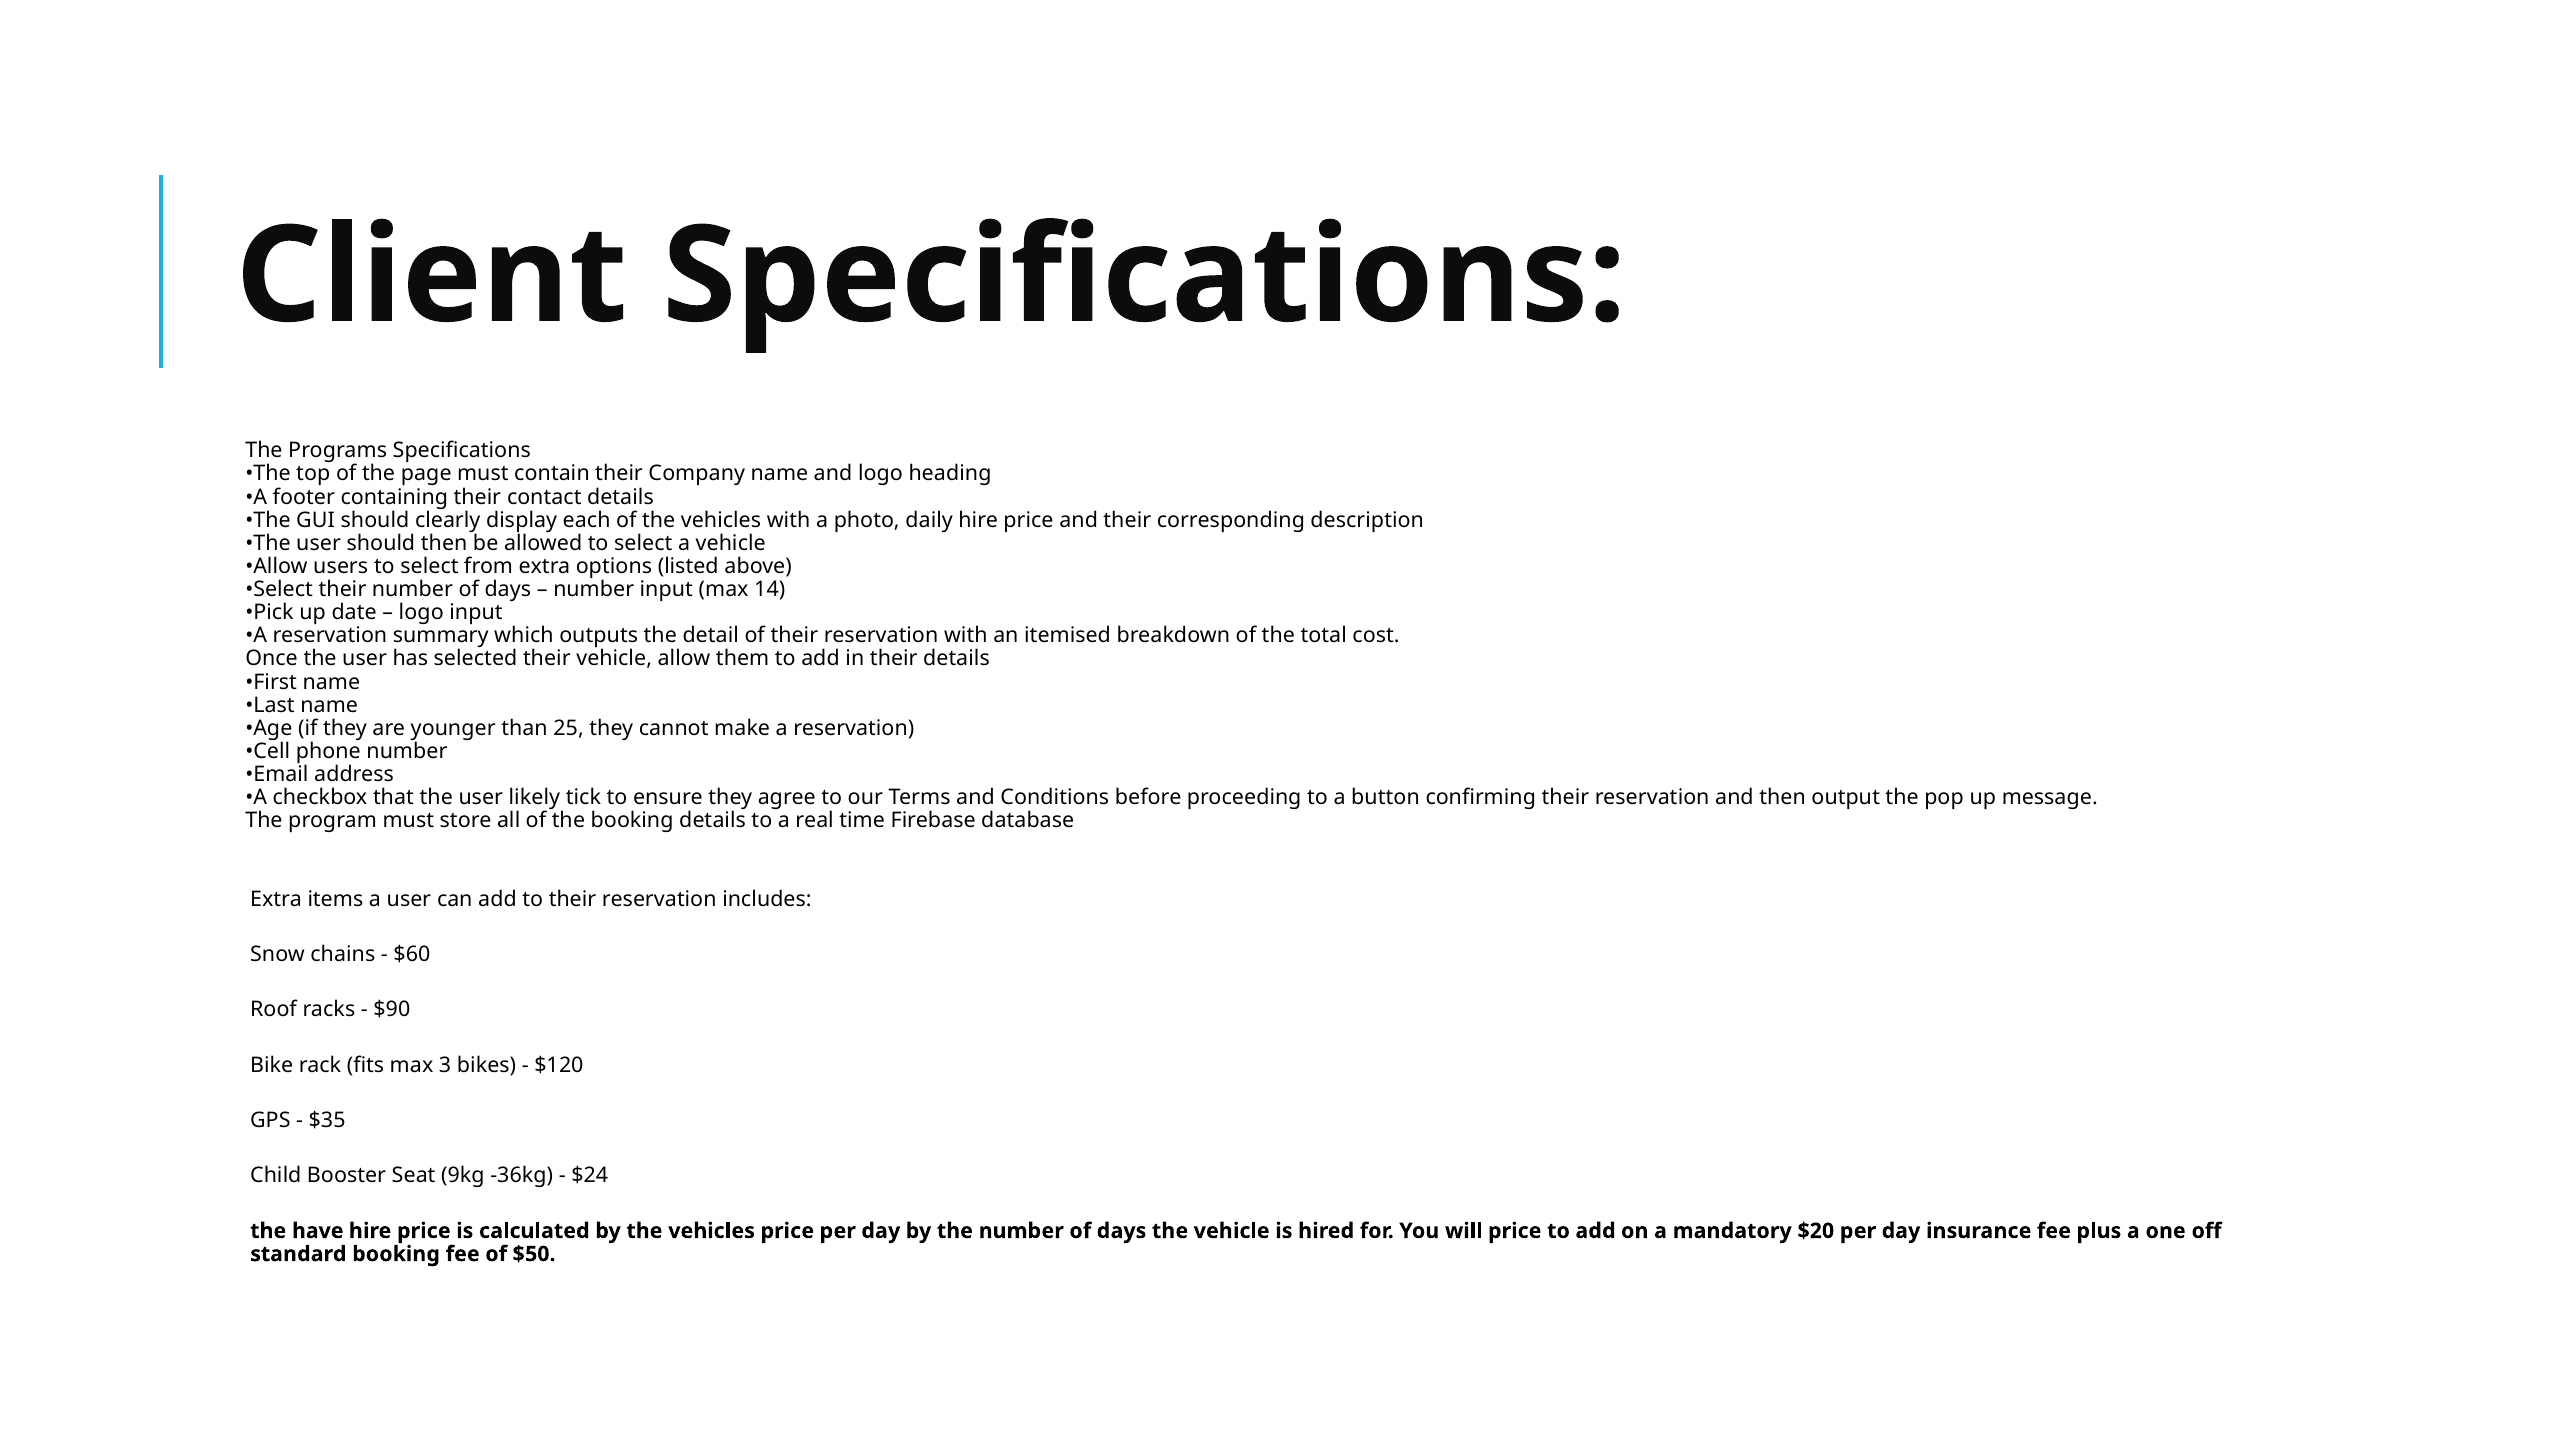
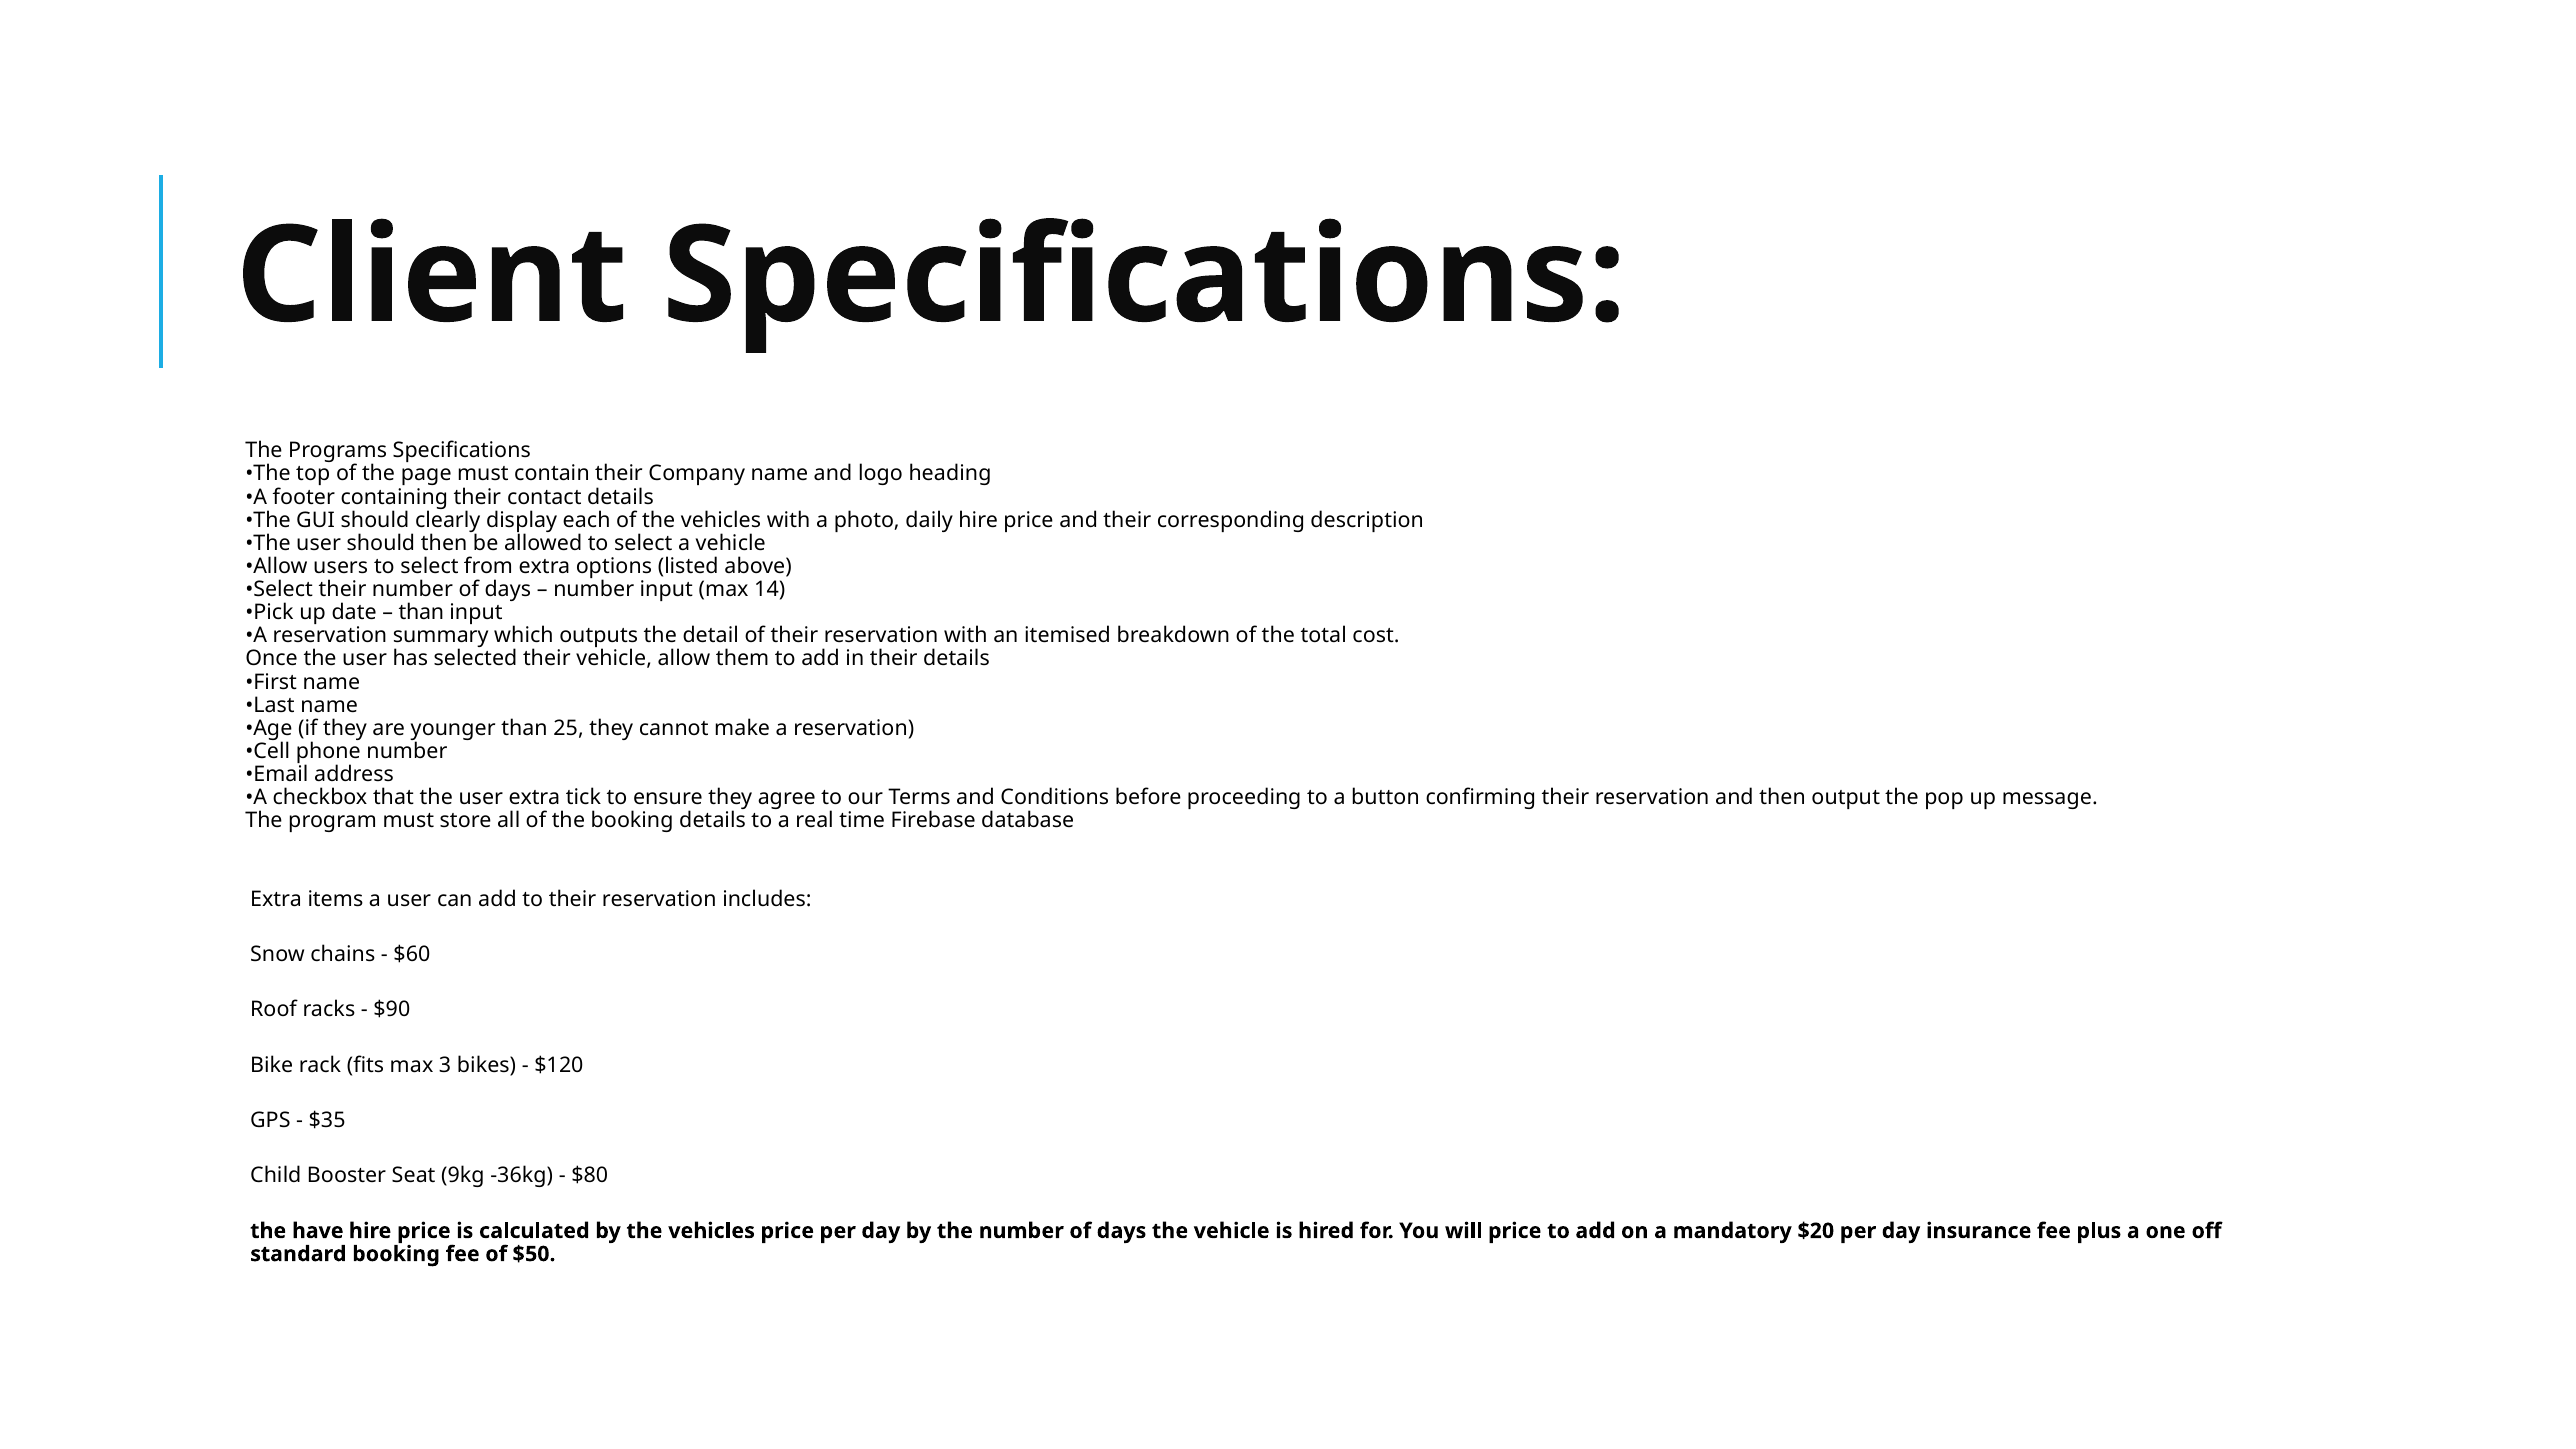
logo: logo -> than (421, 613)
user likely: likely -> extra (534, 798)
$24: $24 -> $80 (590, 1176)
